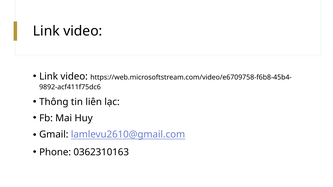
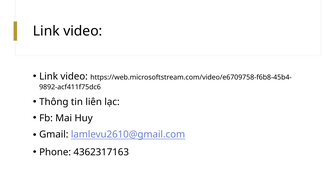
0362310163: 0362310163 -> 4362317163 (101, 153)
